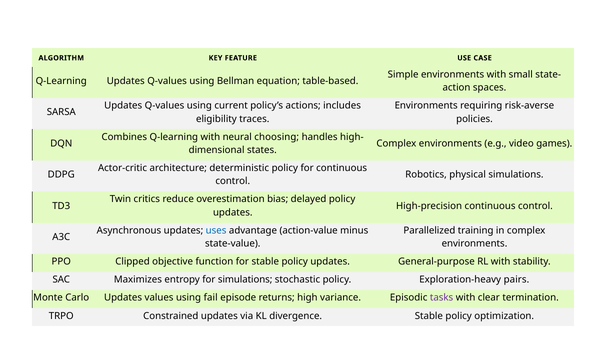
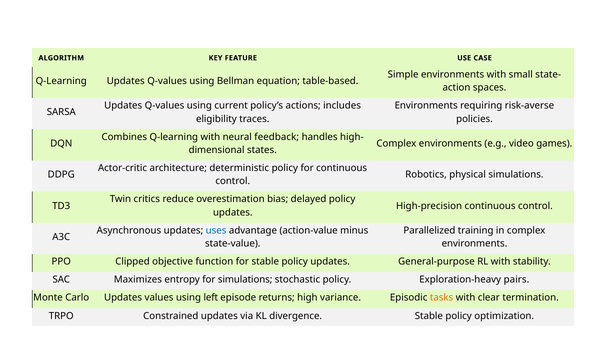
choosing: choosing -> feedback (277, 137)
fail: fail -> left (211, 298)
tasks colour: purple -> orange (442, 298)
